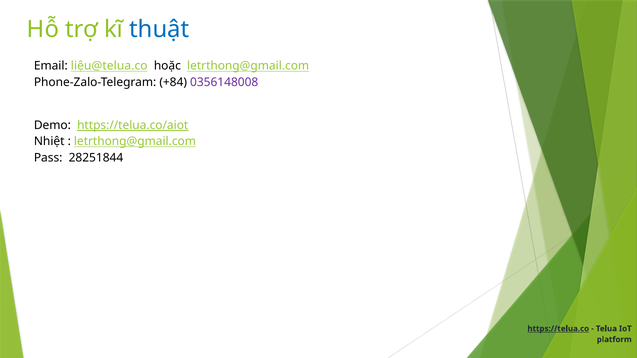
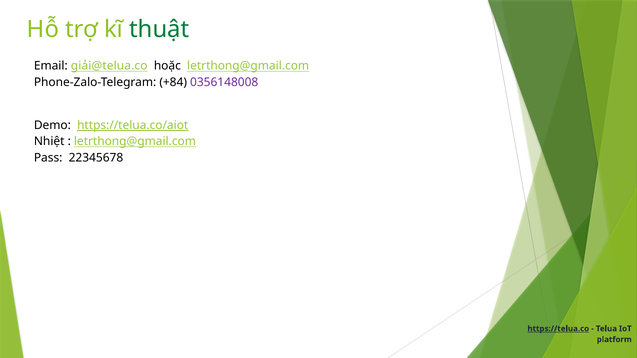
thuật colour: blue -> green (159, 30)
liệu@telua.co: liệu@telua.co -> giải@telua.co (109, 66)
28251844: 28251844 -> 22345678 (96, 158)
